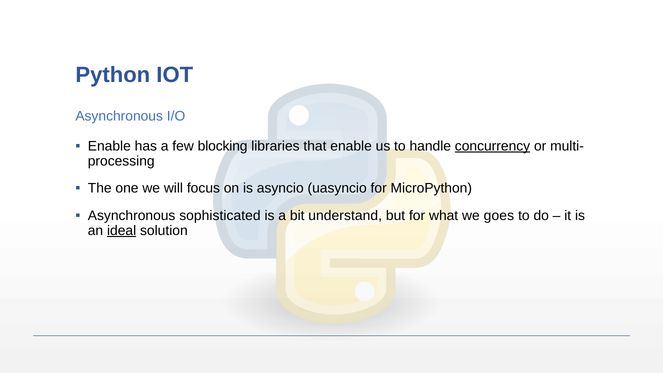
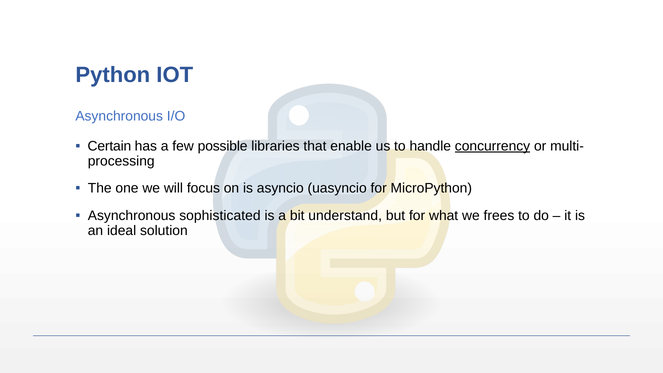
Enable: Enable -> Certain (109, 146)
blocking: blocking -> possible (223, 146)
goes: goes -> frees (499, 216)
ideal underline: present -> none (122, 231)
